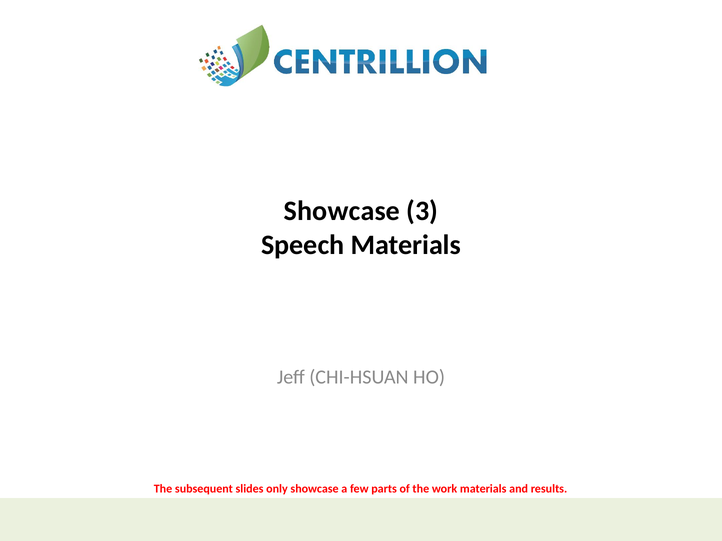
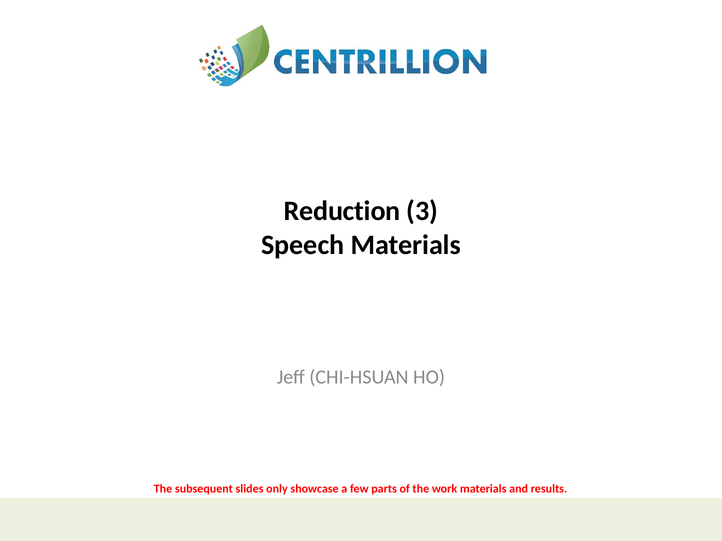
Showcase: Showcase -> Reduction (342, 211)
